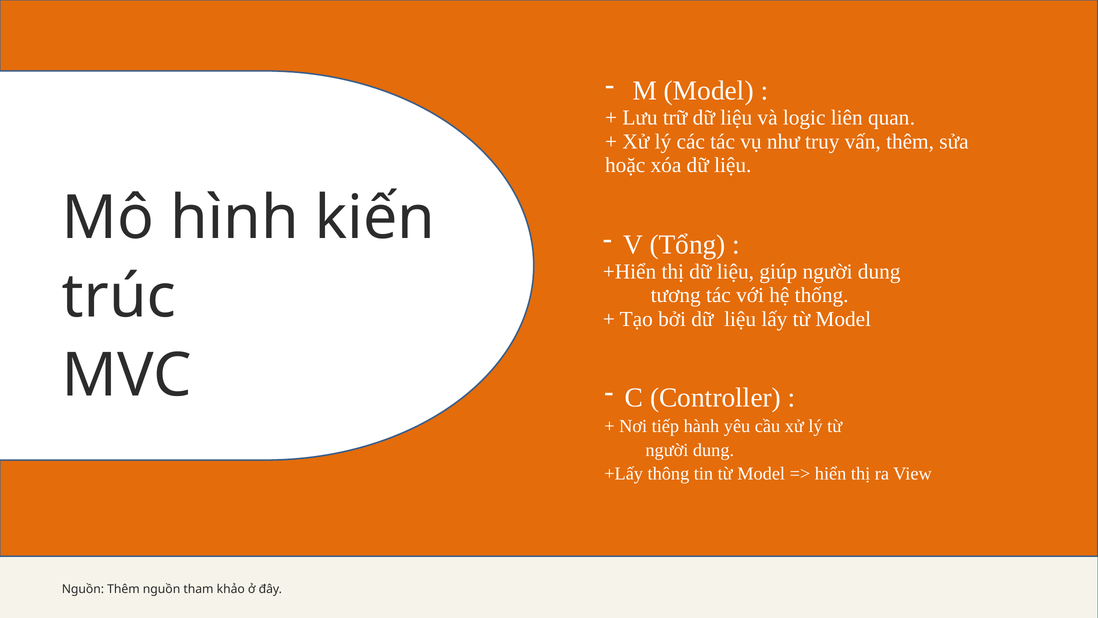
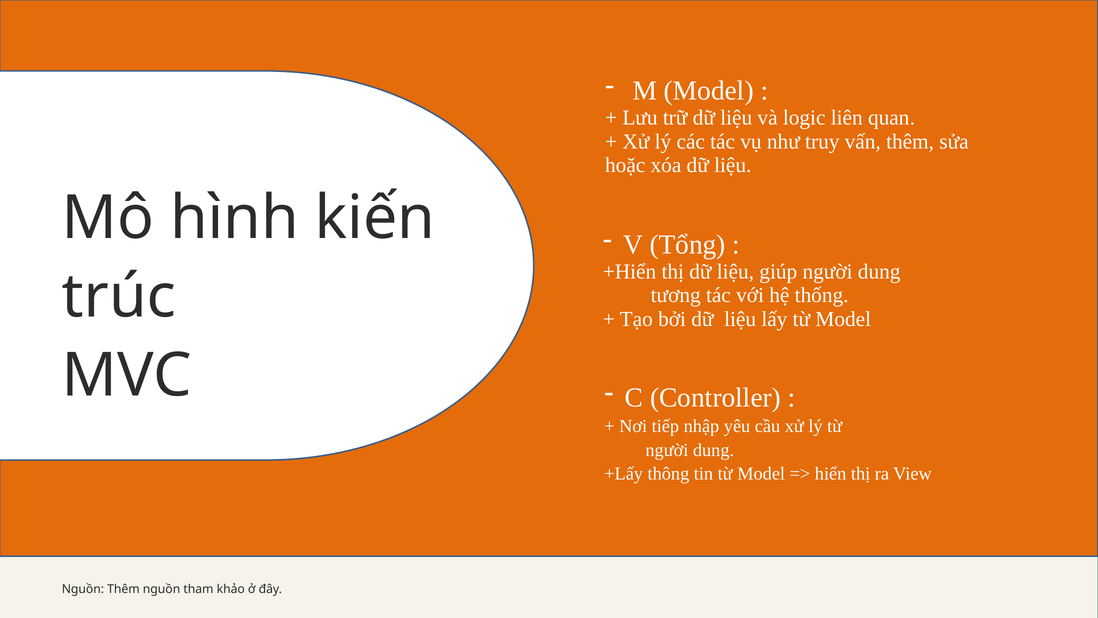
hành: hành -> nhập (701, 426)
